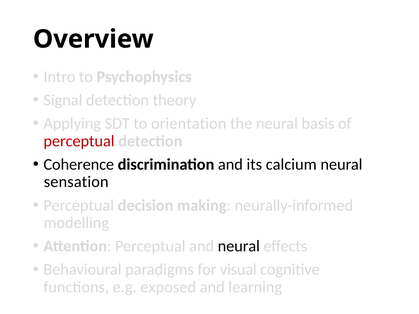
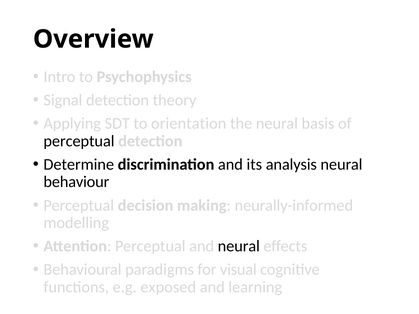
perceptual colour: red -> black (79, 141)
Coherence: Coherence -> Determine (79, 165)
calcium: calcium -> analysis (291, 165)
sensation: sensation -> behaviour (76, 182)
